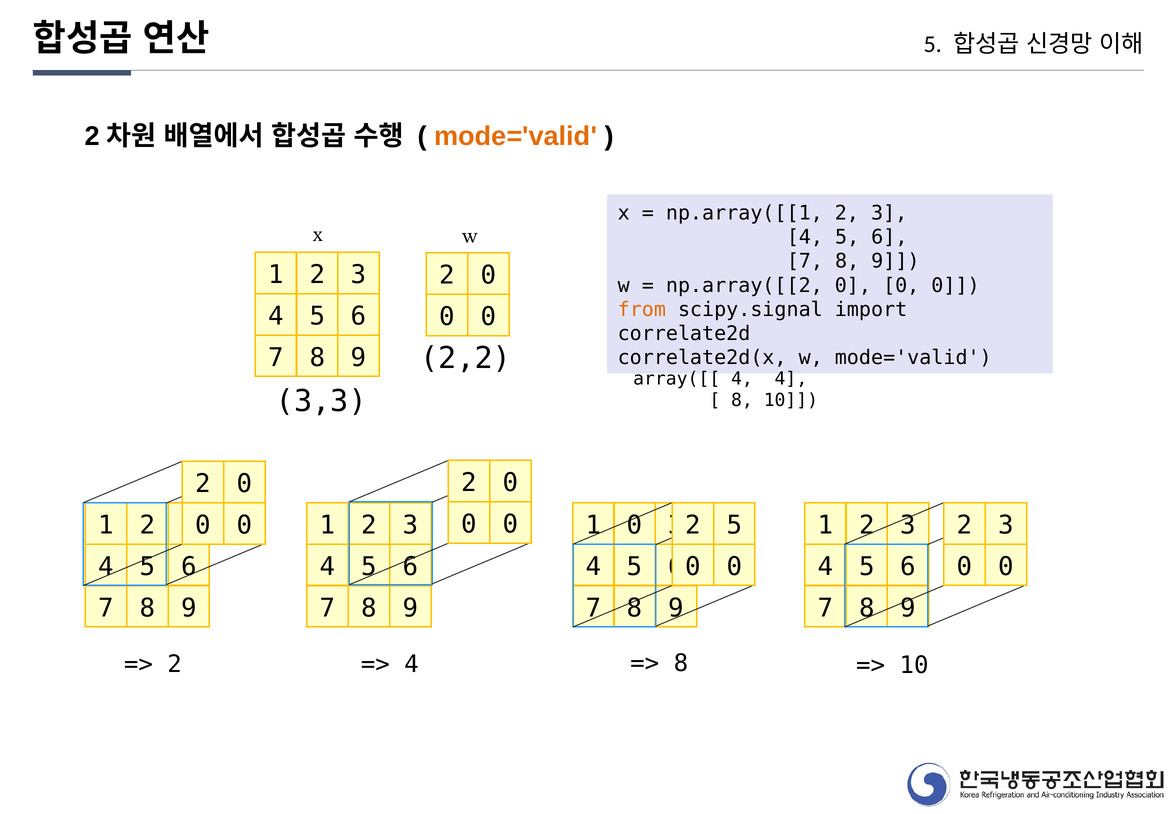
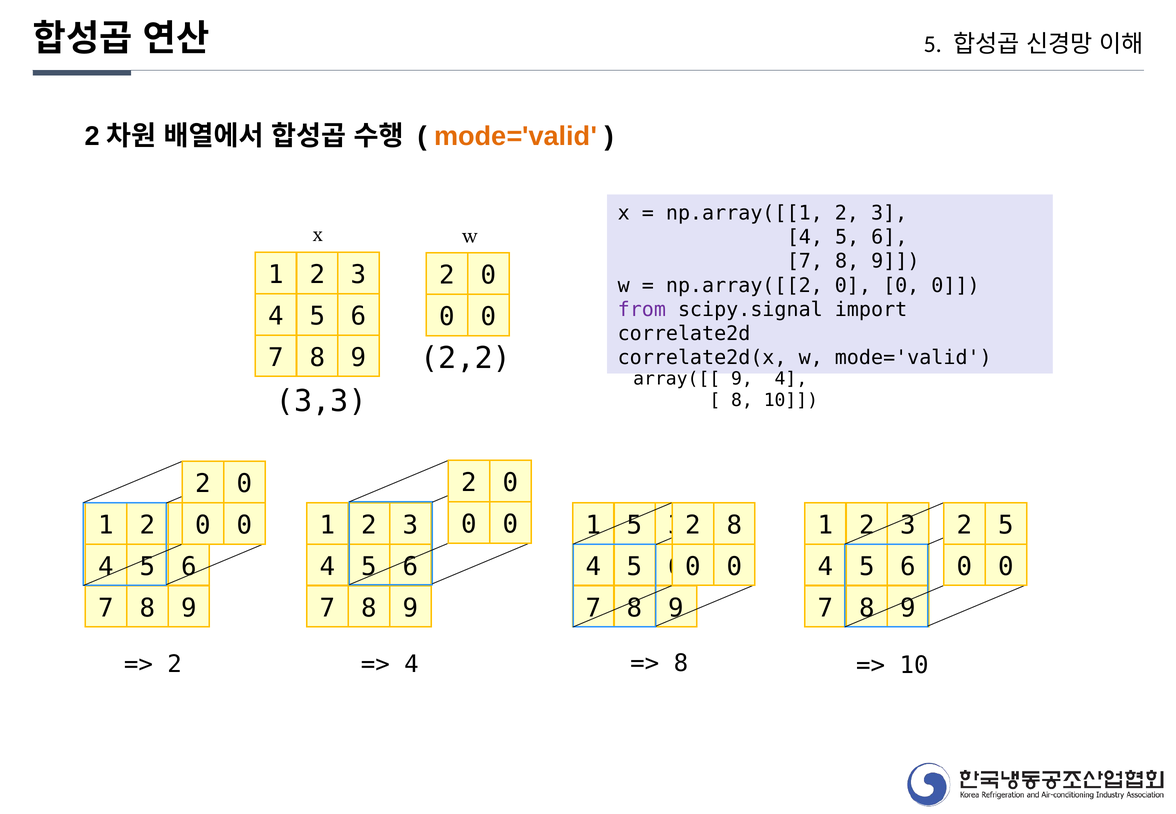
from colour: orange -> purple (642, 310)
array([[ 4: 4 -> 9 (742, 379)
1 0: 0 -> 5 (635, 525)
2 5: 5 -> 8 (734, 525)
3: 3 -> 5 (1006, 525)
